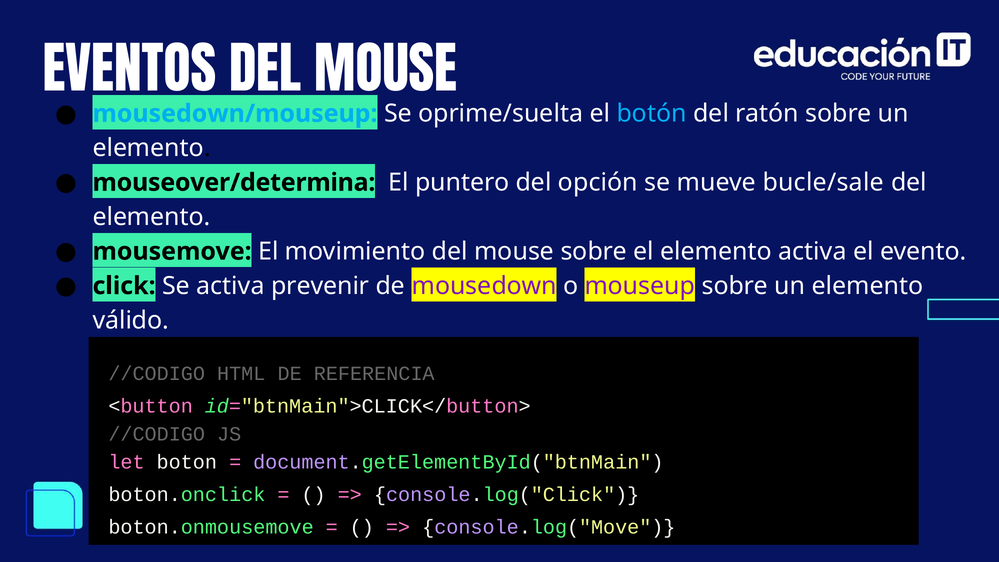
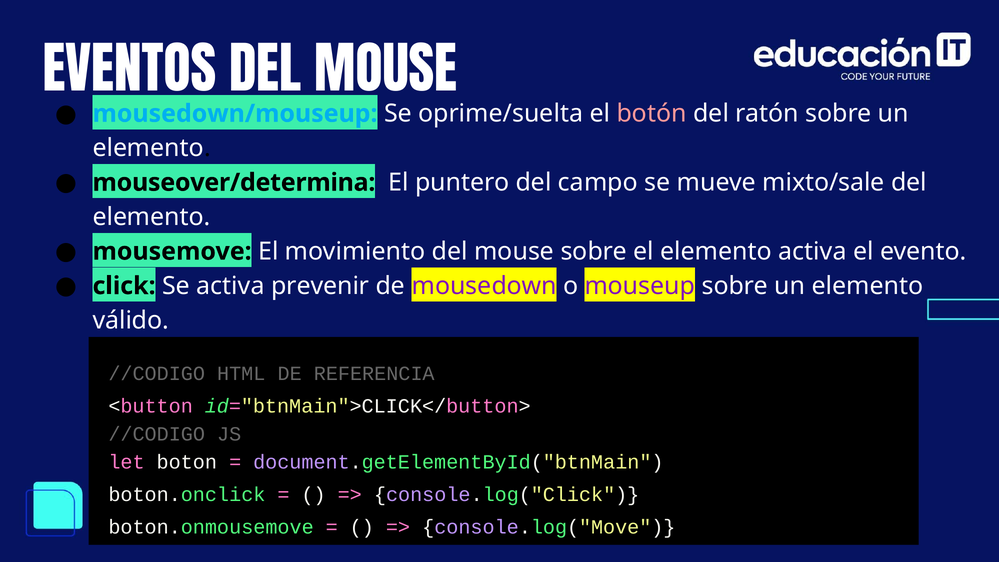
botón colour: light blue -> pink (652, 114)
opción: opción -> campo (598, 183)
bucle/sale: bucle/sale -> mixto/sale (824, 183)
